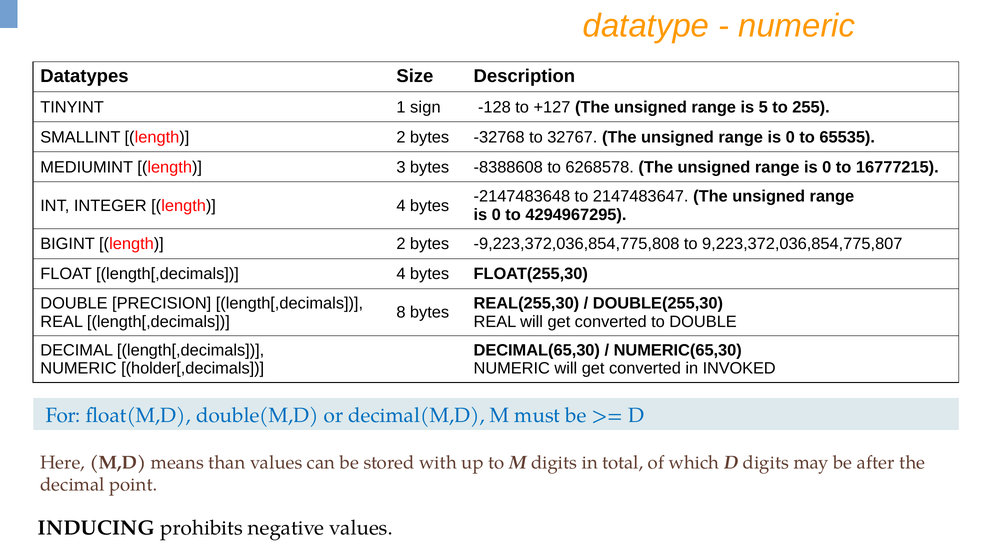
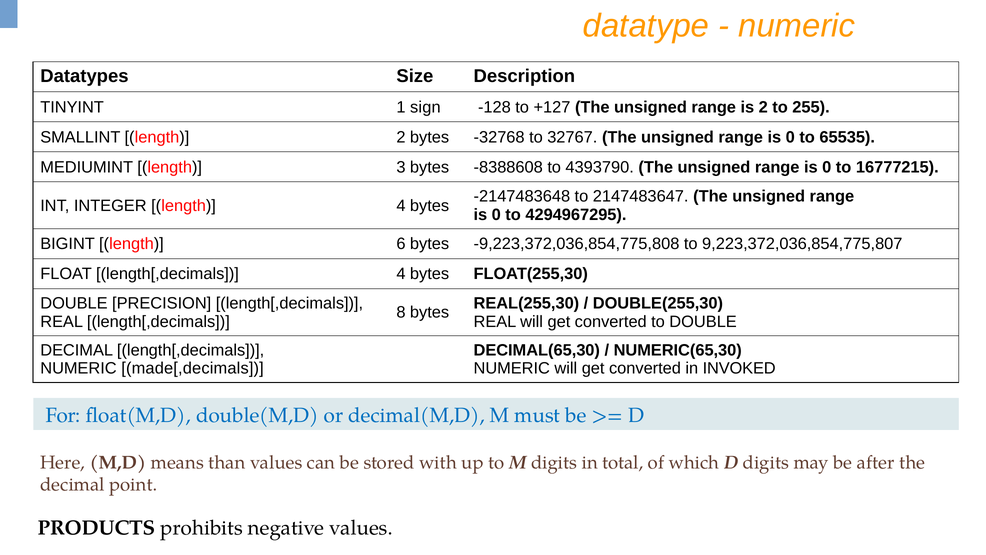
is 5: 5 -> 2 (763, 107)
6268578: 6268578 -> 4393790 (600, 167)
BIGINT length 2: 2 -> 6 (401, 244)
holder[,decimals: holder[,decimals -> made[,decimals (193, 368)
INDUCING: INDUCING -> PRODUCTS (97, 527)
